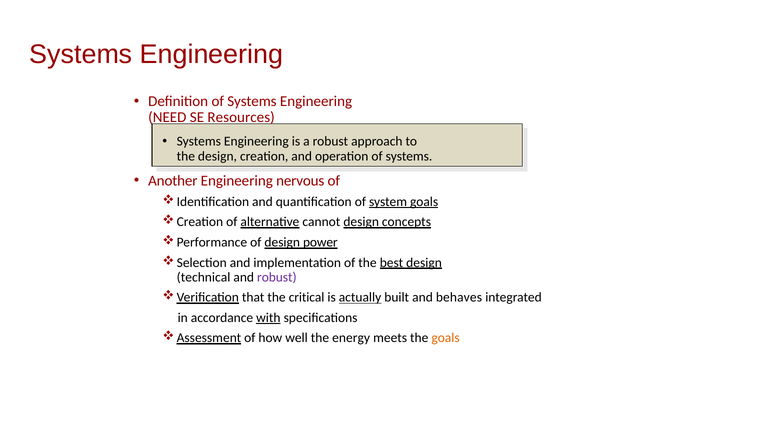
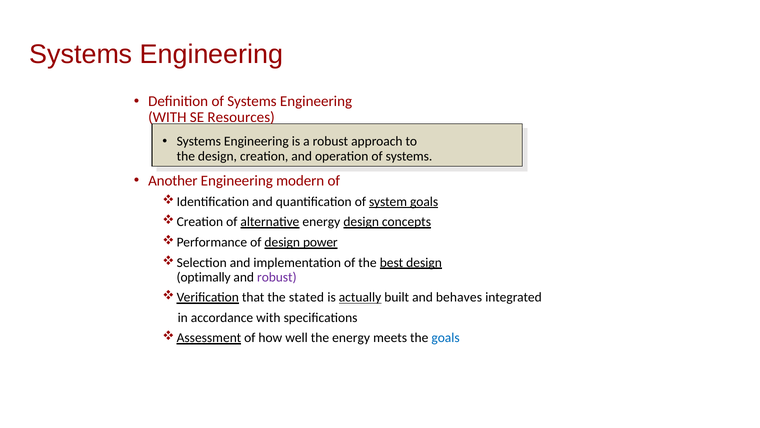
NEED: NEED -> WITH (167, 117)
nervous: nervous -> modern (300, 180)
alternative cannot: cannot -> energy (321, 222)
technical: technical -> optimally (204, 277)
critical: critical -> stated (306, 297)
with underline: present -> none (268, 317)
goals colour: orange -> blue (446, 338)
